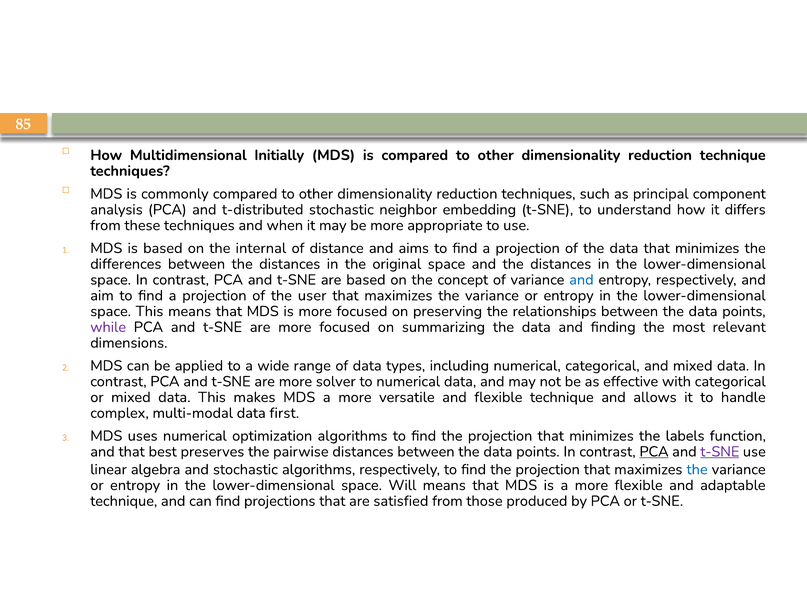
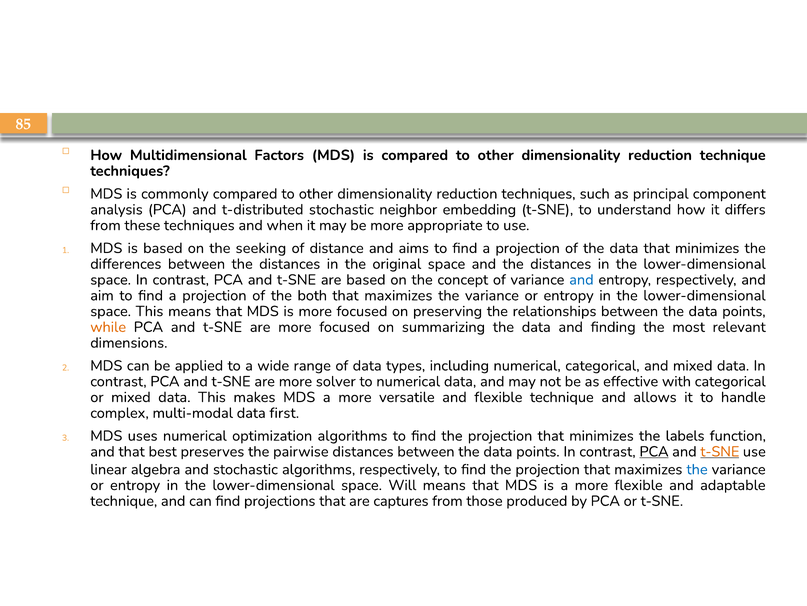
Initially: Initially -> Factors (279, 155)
internal: internal -> seeking (261, 248)
user: user -> both (312, 295)
while colour: purple -> orange (108, 327)
t-SNE colour: purple -> orange (720, 451)
satisfied: satisfied -> captures (401, 500)
